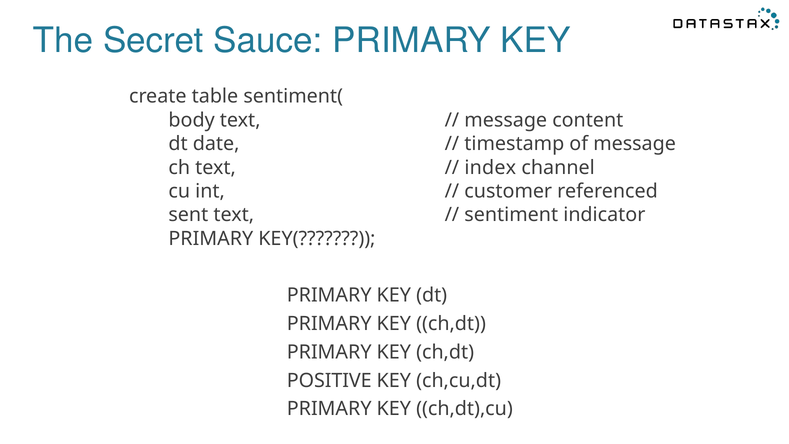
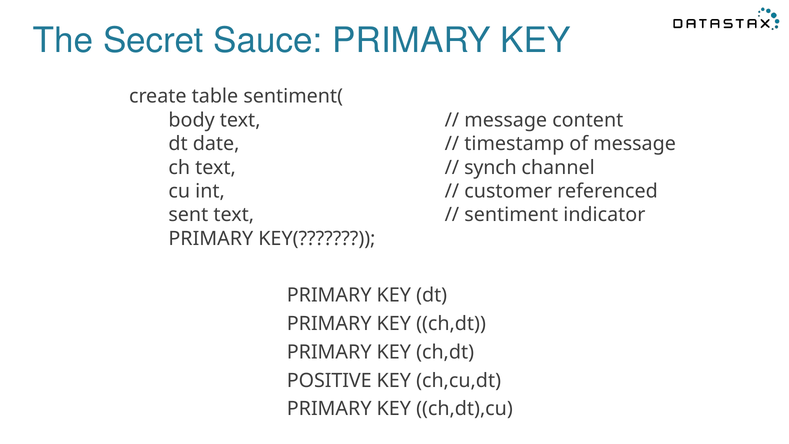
index: index -> synch (490, 167)
